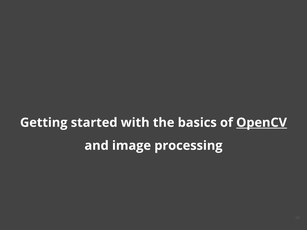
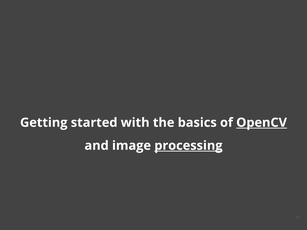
processing underline: none -> present (188, 146)
